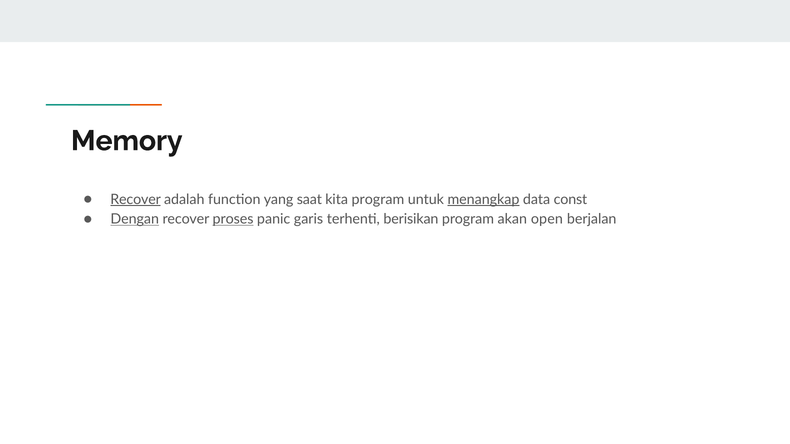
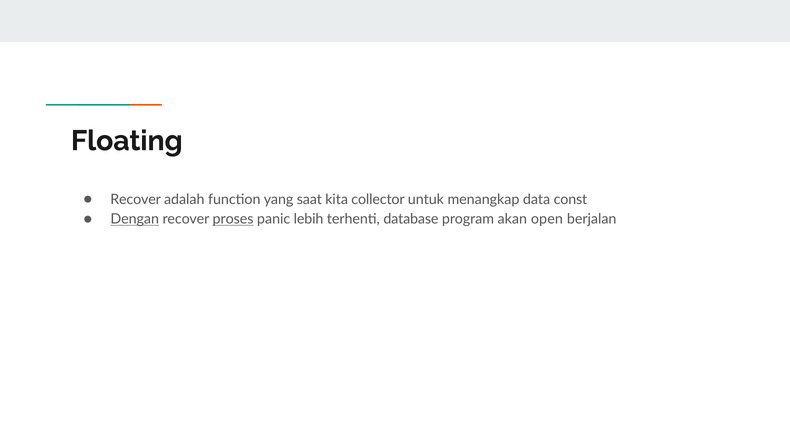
Memory: Memory -> Floating (127, 141)
Recover underline: present -> none (136, 200)
kita program: program -> collector (378, 200)
menangkap underline: present -> none (483, 200)
garis: garis -> lebih (309, 219)
berisikan: berisikan -> database (411, 219)
